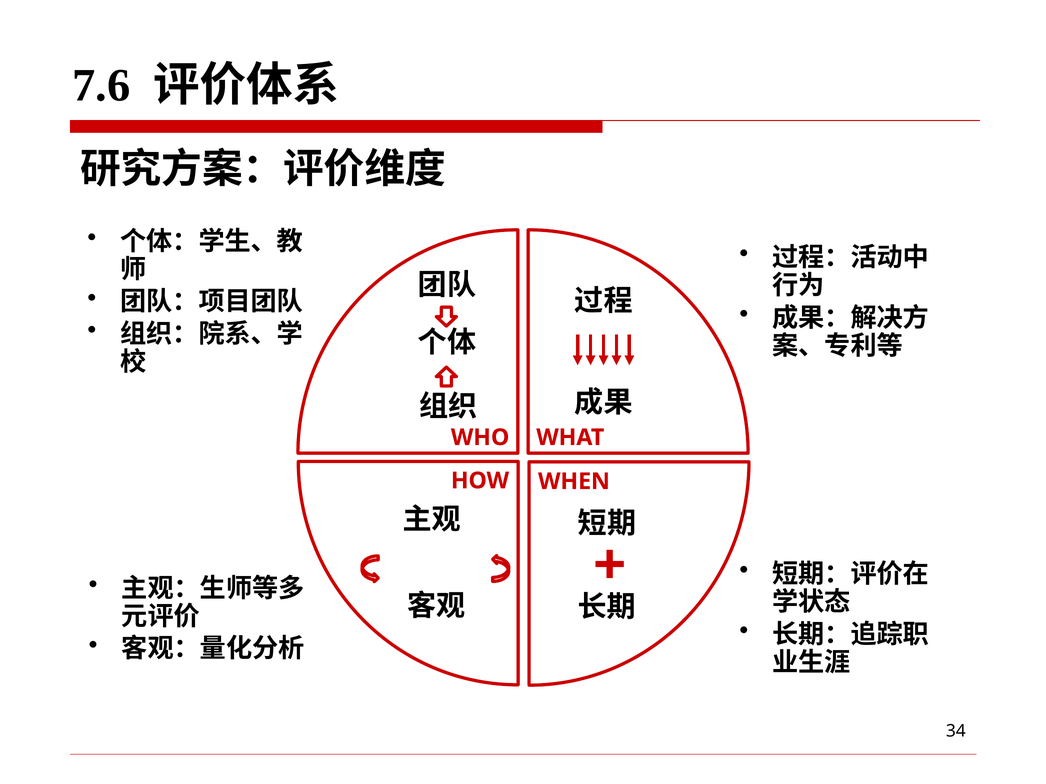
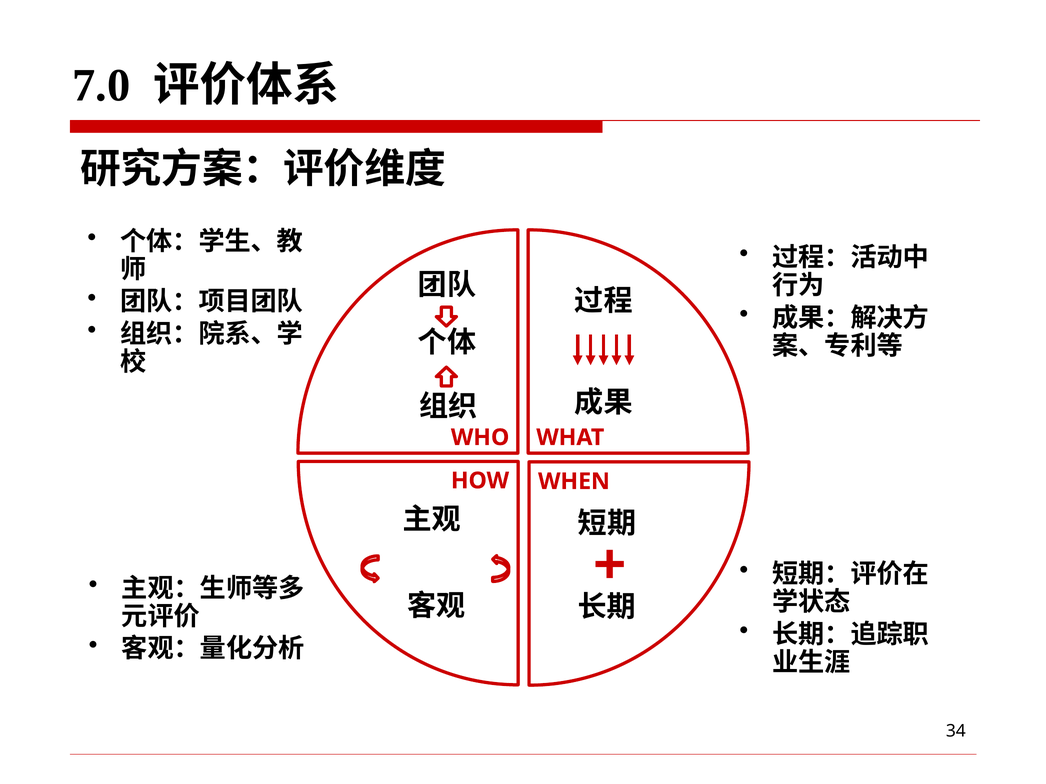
7.6: 7.6 -> 7.0 (101, 85)
